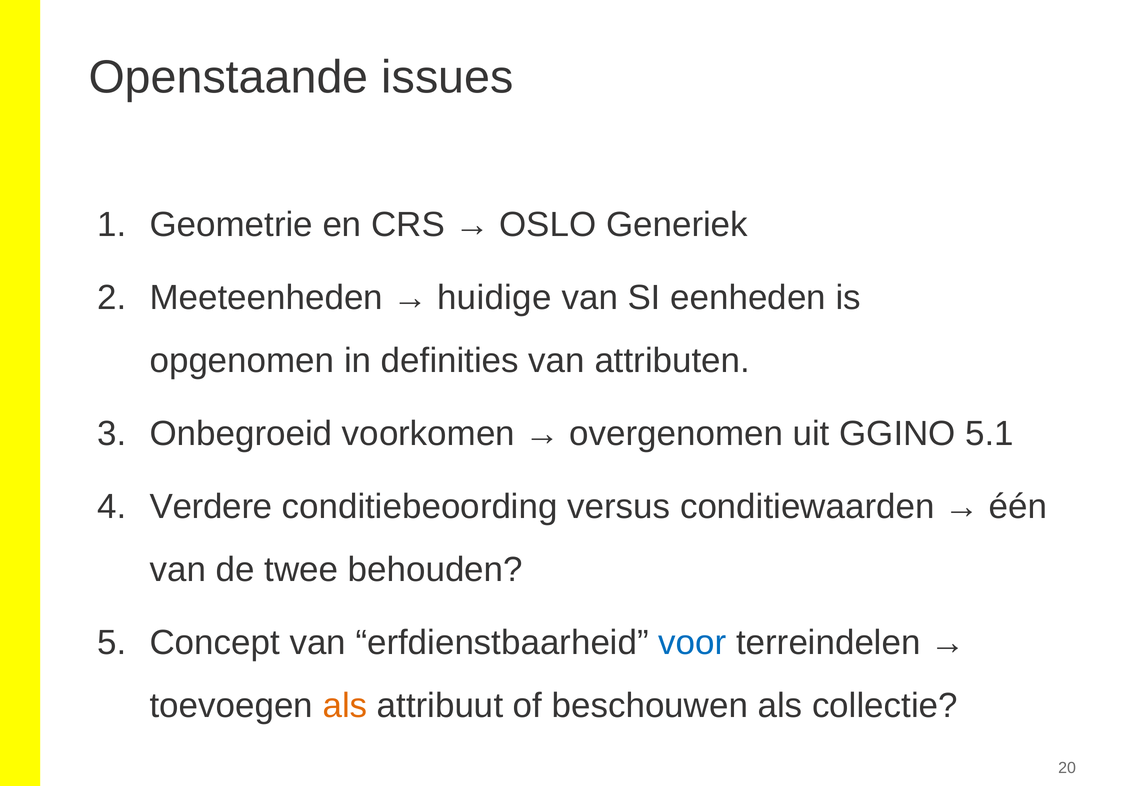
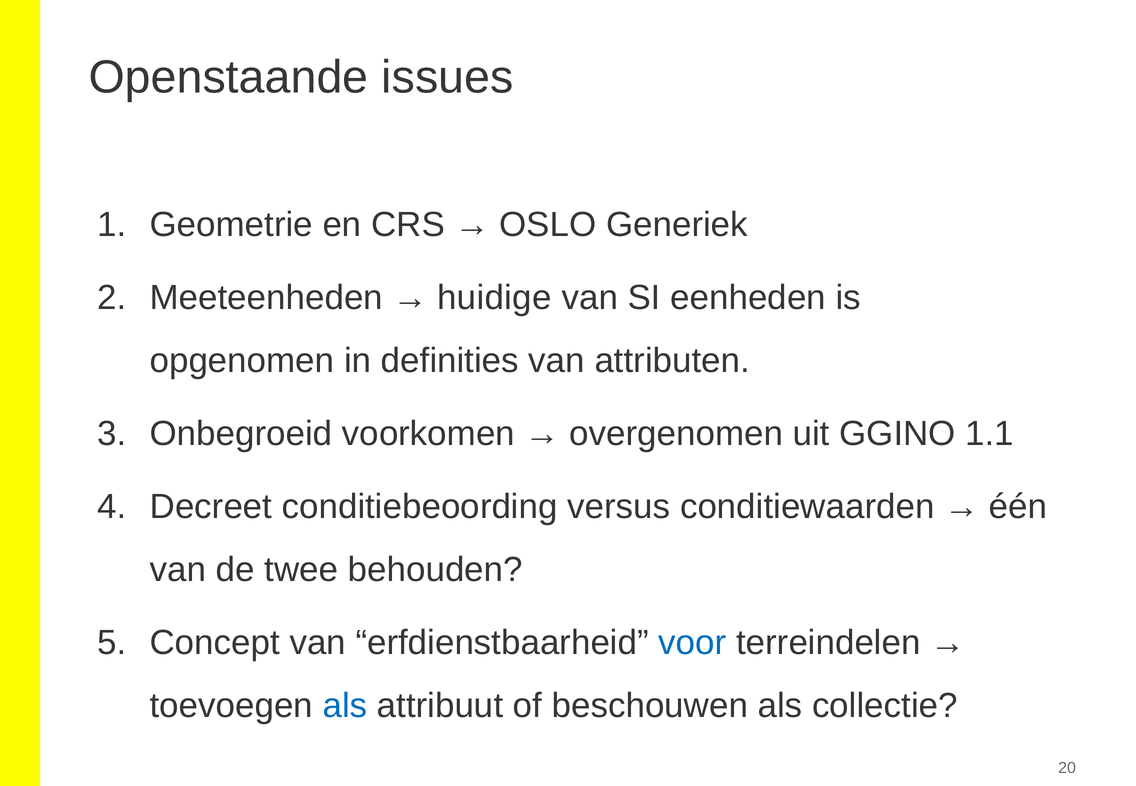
5.1: 5.1 -> 1.1 (990, 434)
Verdere: Verdere -> Decreet (211, 507)
als colour: orange -> blue (345, 706)
